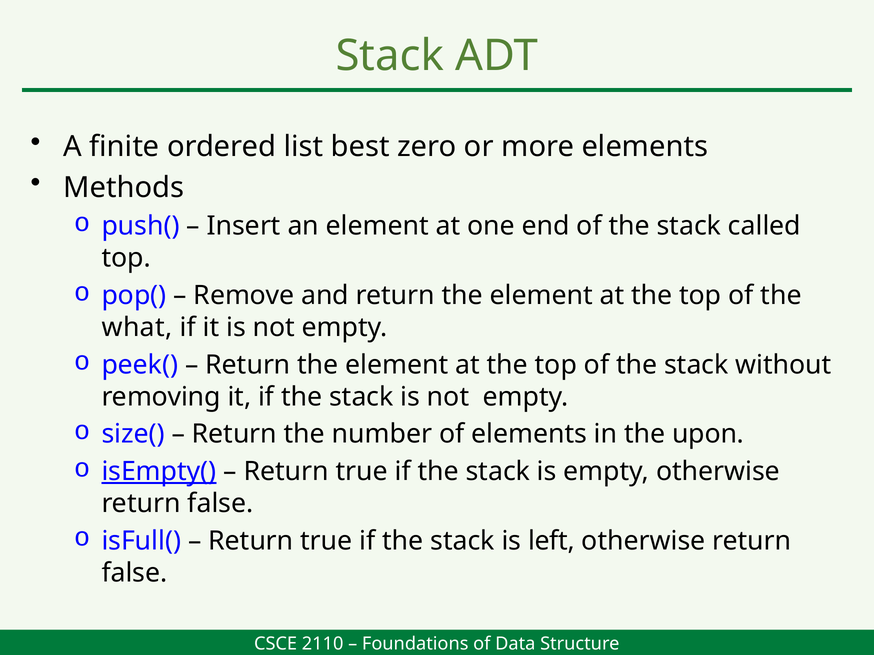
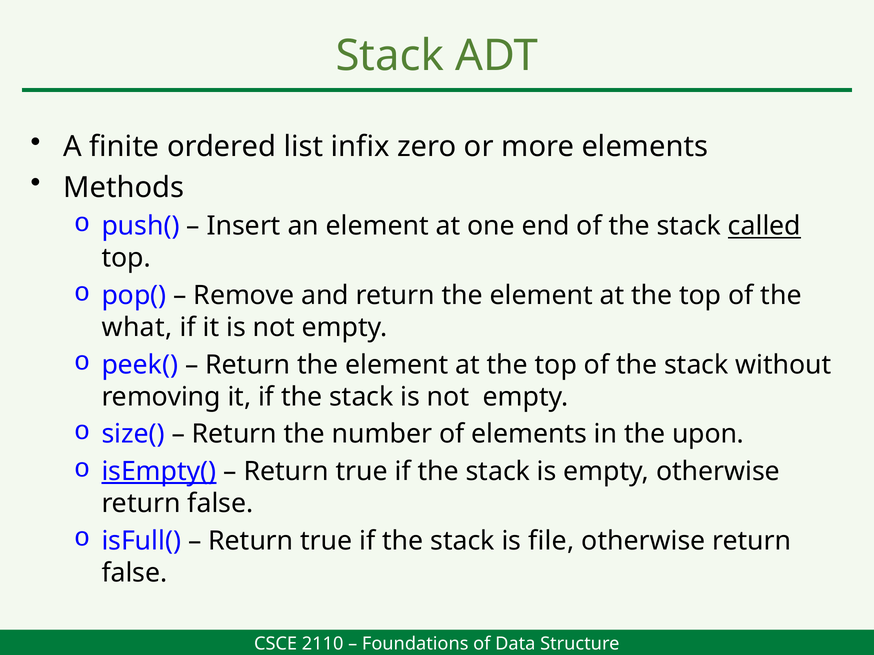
best: best -> infix (360, 147)
called underline: none -> present (764, 226)
left: left -> file (551, 541)
